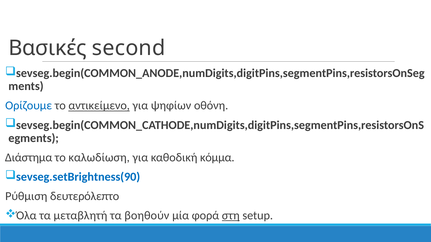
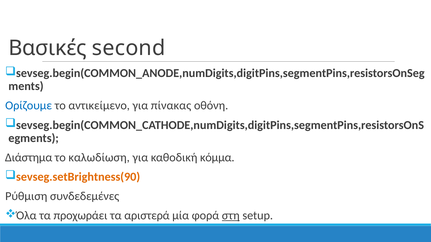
αντικείμενο underline: present -> none (99, 106)
ψηφίων: ψηφίων -> πίνακας (171, 106)
sevseg.setBrightness(90 colour: blue -> orange (78, 177)
δευτερόλεπτο: δευτερόλεπτο -> συνδεδεμένες (85, 197)
μεταβλητή: μεταβλητή -> προχωράει (80, 216)
βοηθούν: βοηθούν -> αριστερά (147, 216)
